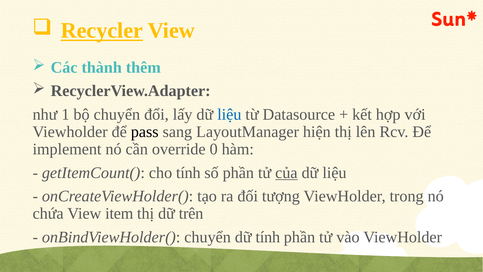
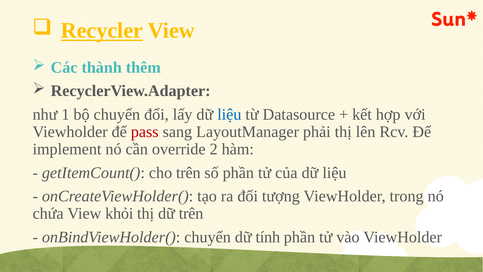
pass colour: black -> red (145, 132)
hiện: hiện -> phải (317, 132)
0: 0 -> 2 (214, 149)
cho tính: tính -> trên (188, 173)
của underline: present -> none (286, 173)
item: item -> khỏi (119, 213)
